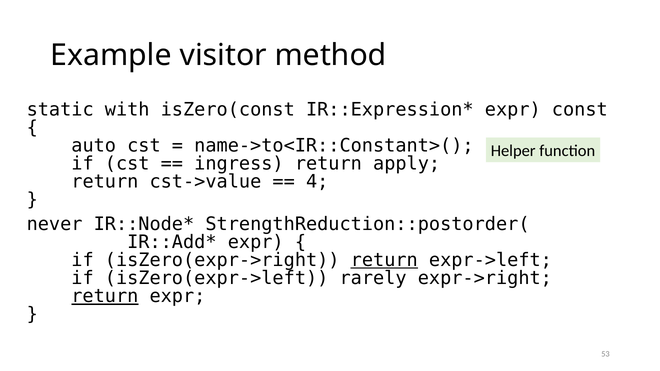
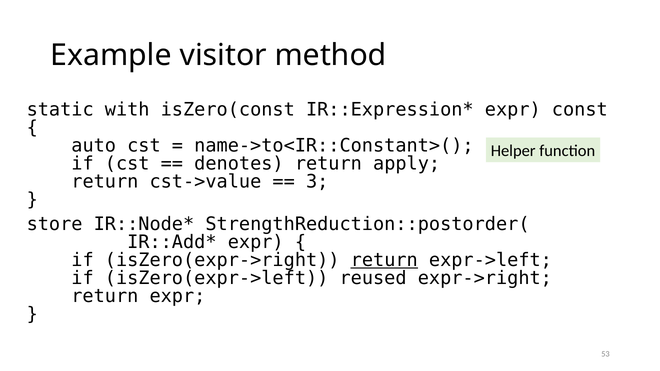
ingress: ingress -> denotes (239, 164)
4: 4 -> 3 (317, 182)
never: never -> store (55, 224)
rarely: rarely -> reused (373, 278)
return underline: present -> none (105, 296)
